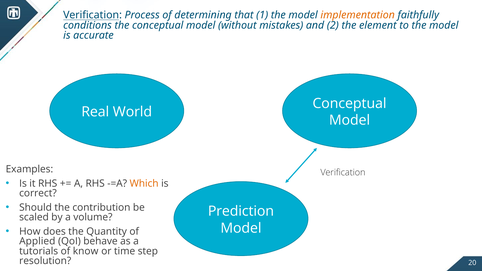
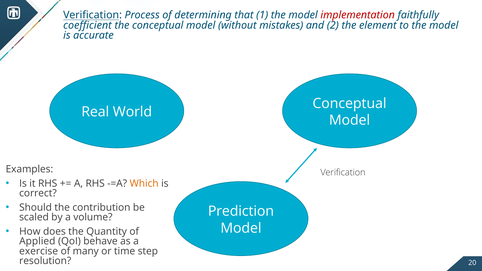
implementation colour: orange -> red (358, 15)
conditions: conditions -> coefficient (87, 25)
tutorials: tutorials -> exercise (39, 251)
know: know -> many (86, 251)
